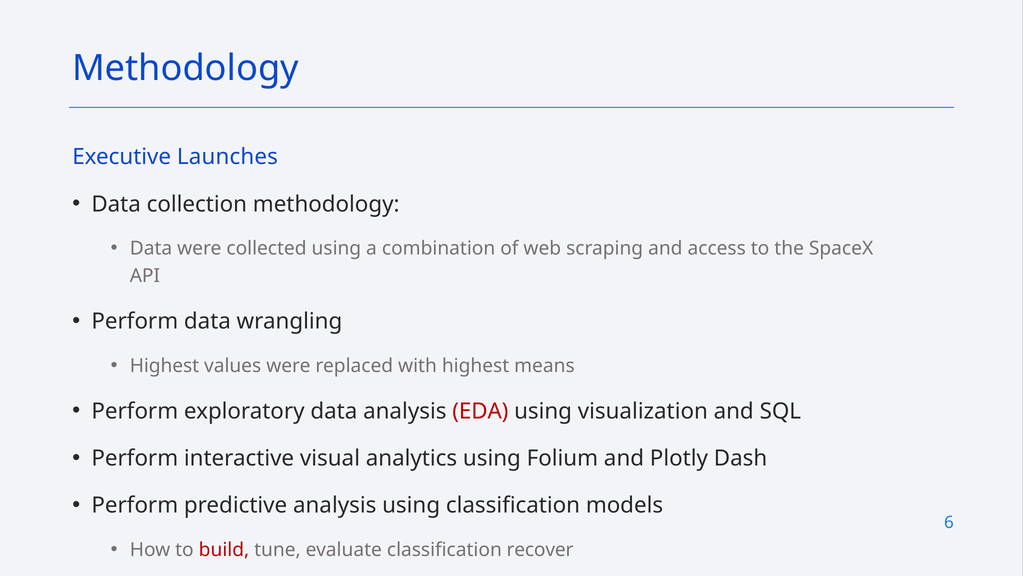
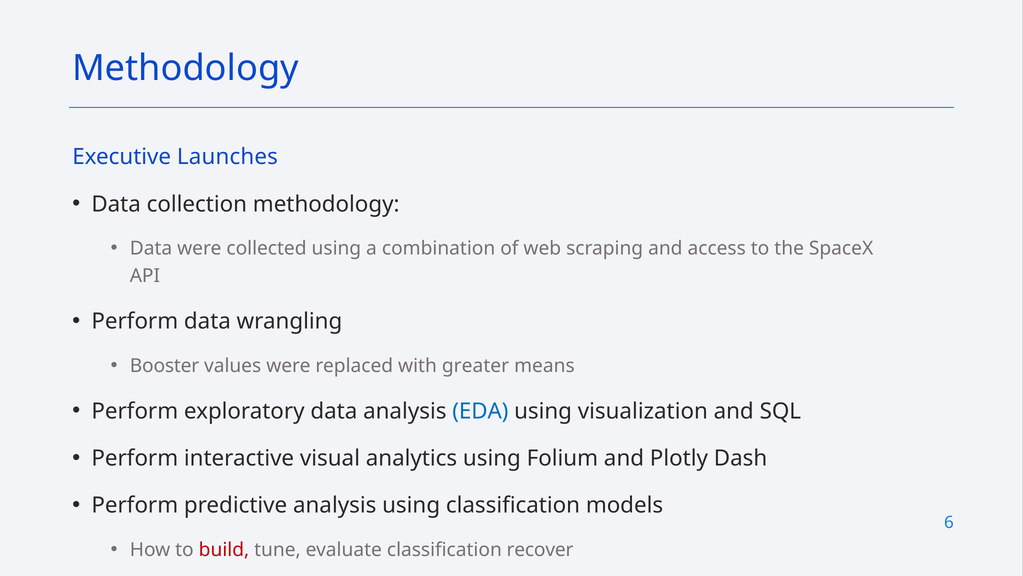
Highest: Highest -> Booster (165, 365)
with highest: highest -> greater (476, 365)
EDA colour: red -> blue (480, 411)
